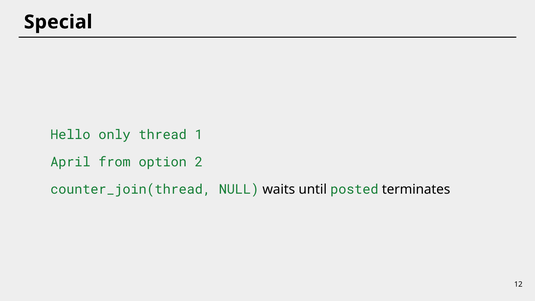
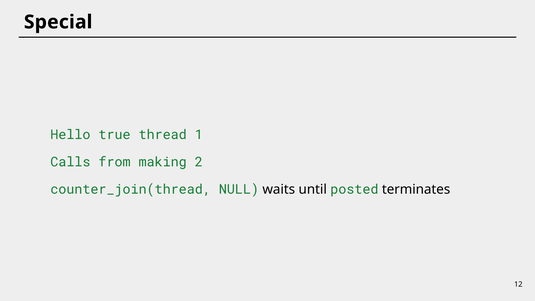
only: only -> true (115, 135)
April: April -> Calls (70, 162)
option: option -> making (163, 162)
